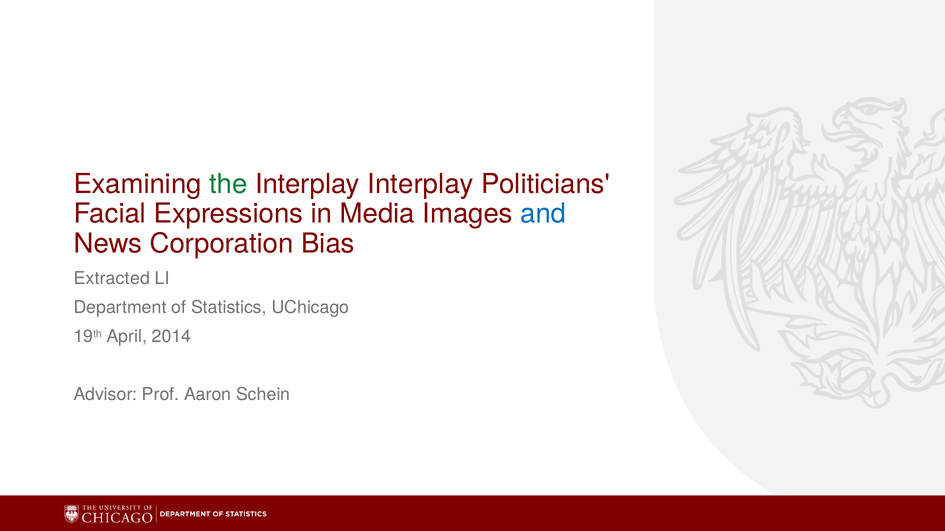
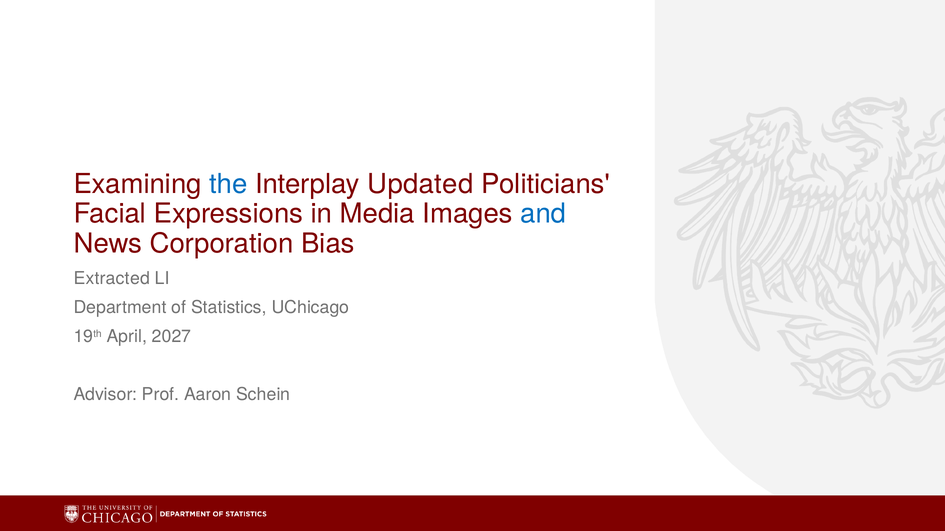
the colour: green -> blue (228, 184)
Interplay Interplay: Interplay -> Updated (420, 184)
2014: 2014 -> 2027 (172, 337)
